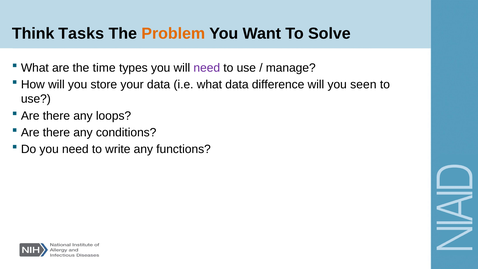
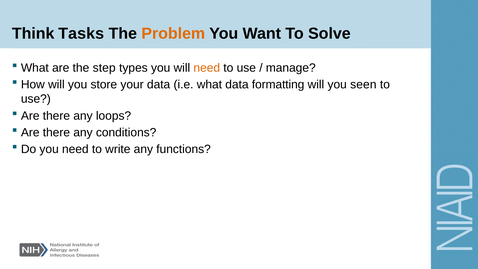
time: time -> step (104, 68)
need colour: purple -> orange (207, 68)
difference: difference -> formatting (278, 85)
